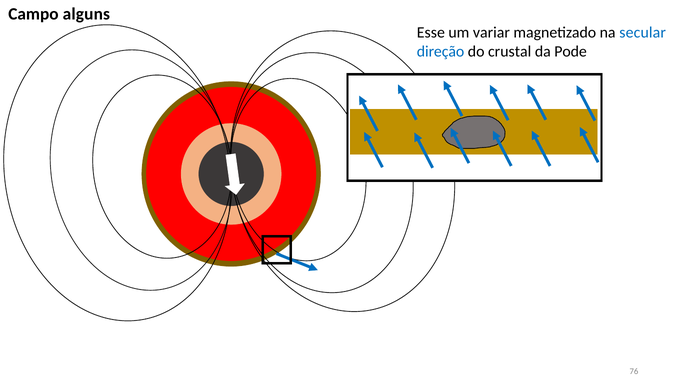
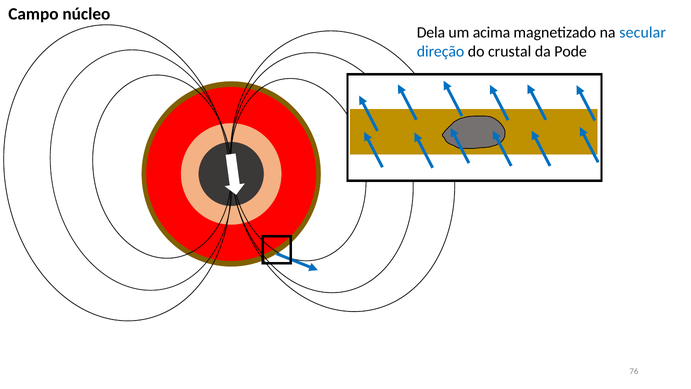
alguns: alguns -> núcleo (86, 14)
Esse: Esse -> Dela (431, 32)
variar: variar -> acima (492, 32)
